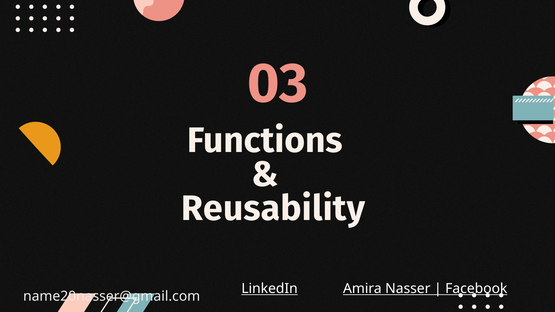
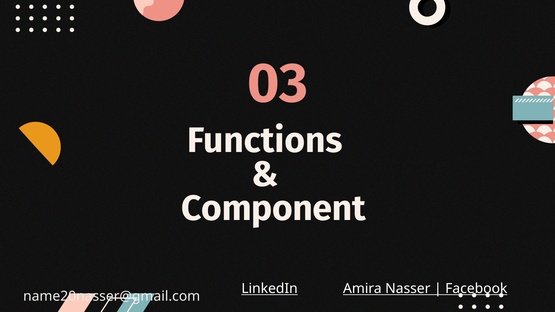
Reusability: Reusability -> Component (273, 209)
